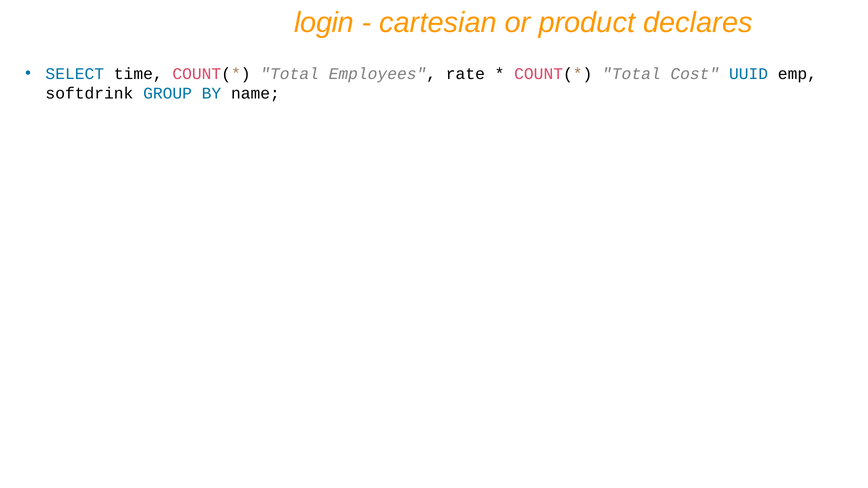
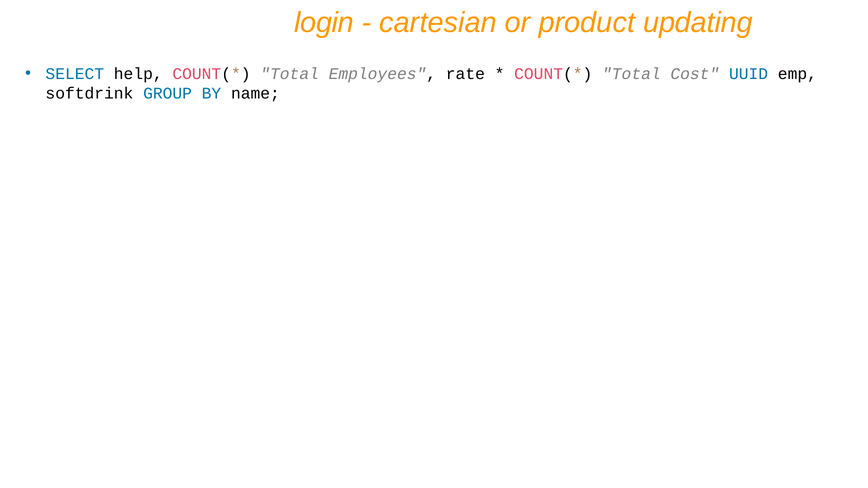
declares: declares -> updating (698, 23)
time: time -> help (138, 74)
